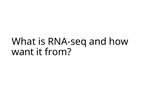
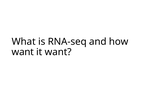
it from: from -> want (58, 52)
